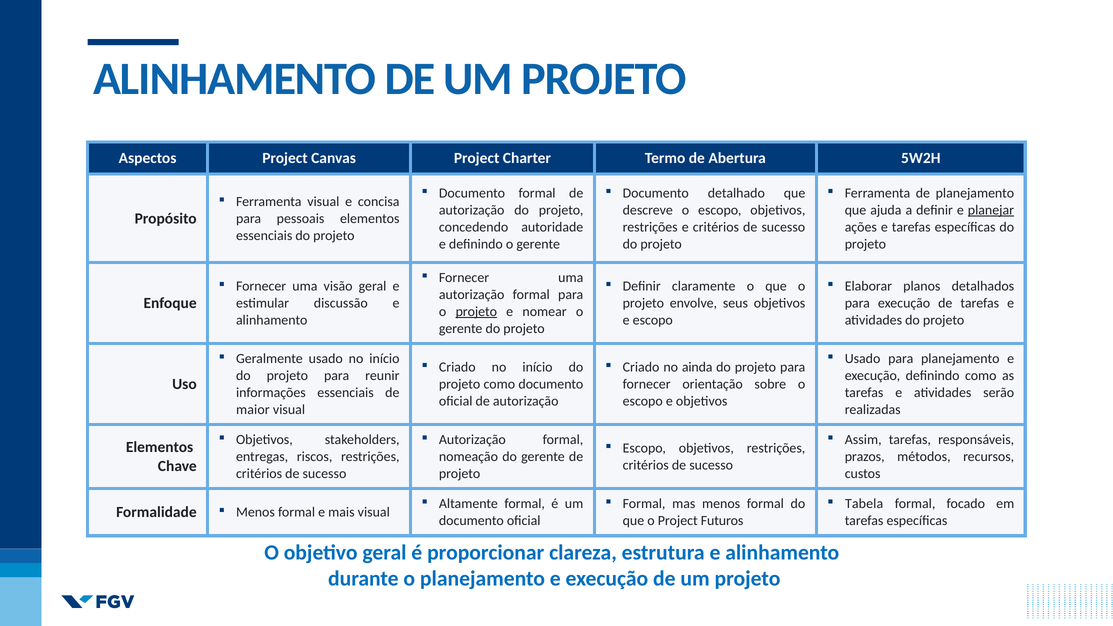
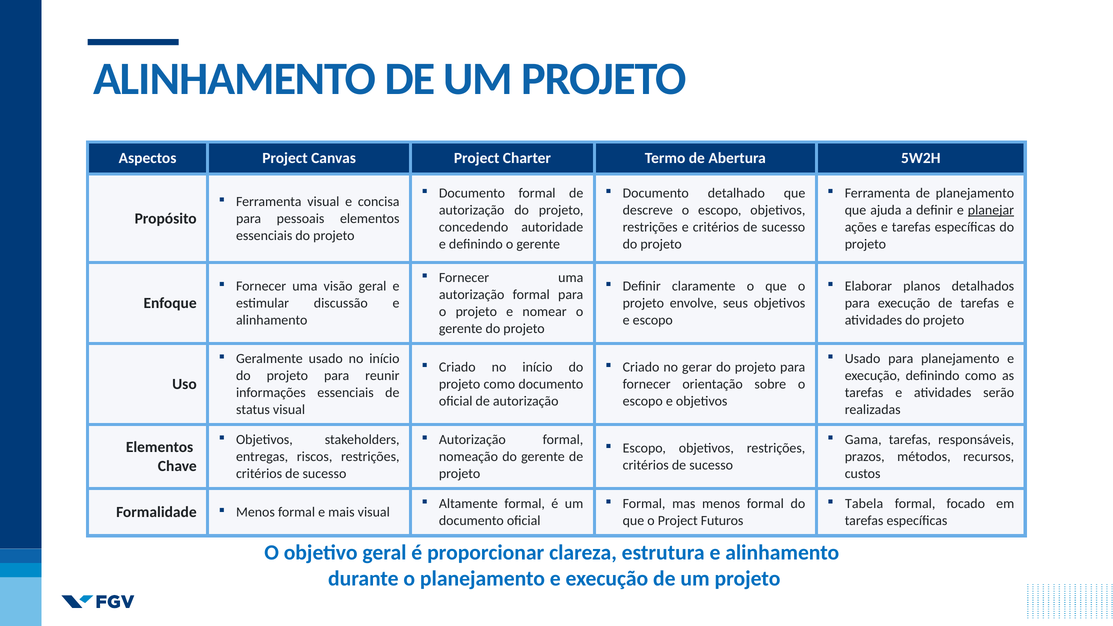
projeto underline: present -> none (476, 312)
ainda: ainda -> gerar (697, 367)
maior: maior -> status (253, 410)
Assim: Assim -> Gama (863, 440)
